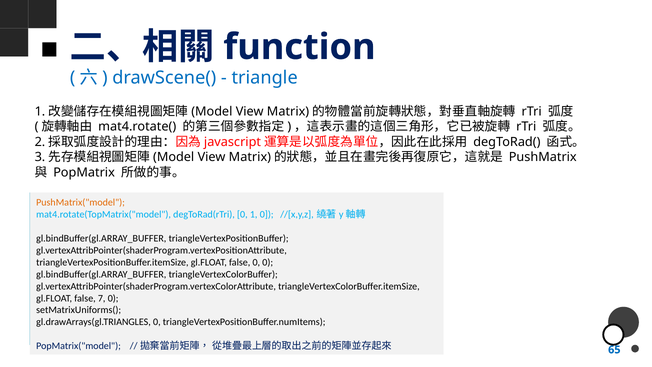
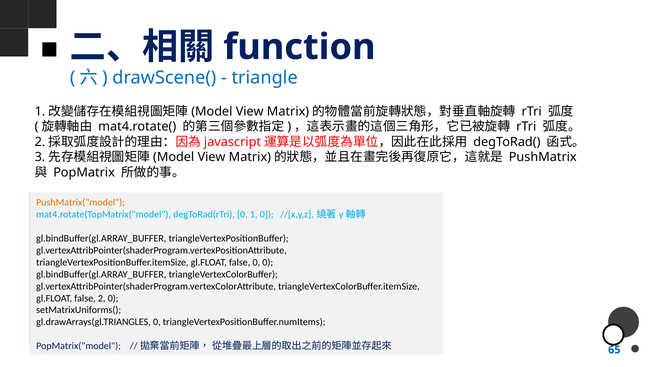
7: 7 -> 2 (102, 298)
